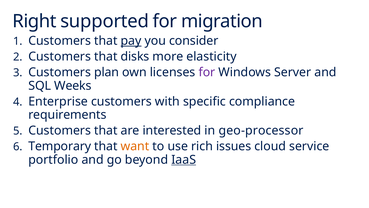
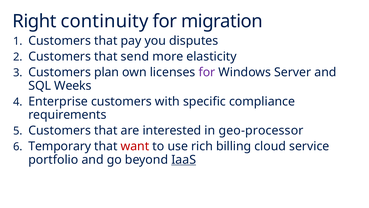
supported: supported -> continuity (105, 21)
pay underline: present -> none (131, 41)
consider: consider -> disputes (194, 41)
disks: disks -> send (135, 56)
want colour: orange -> red (135, 146)
issues: issues -> billing (234, 146)
